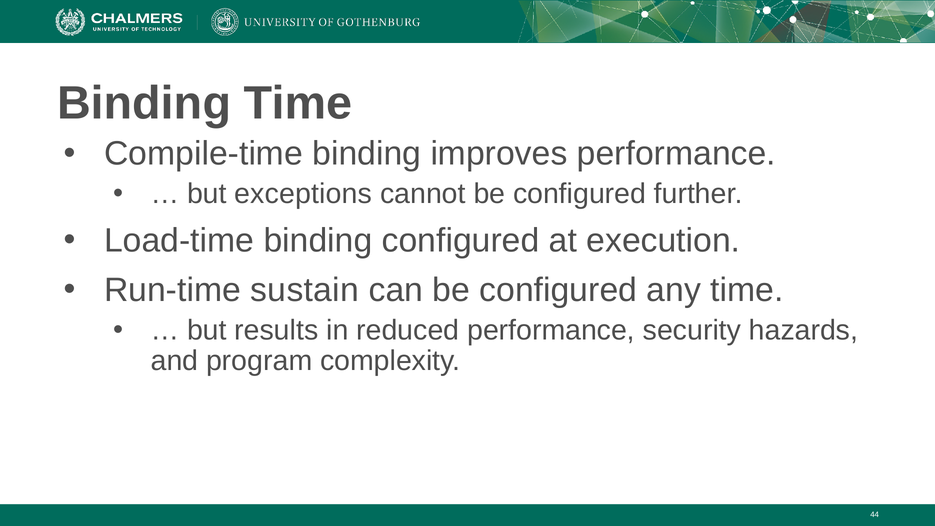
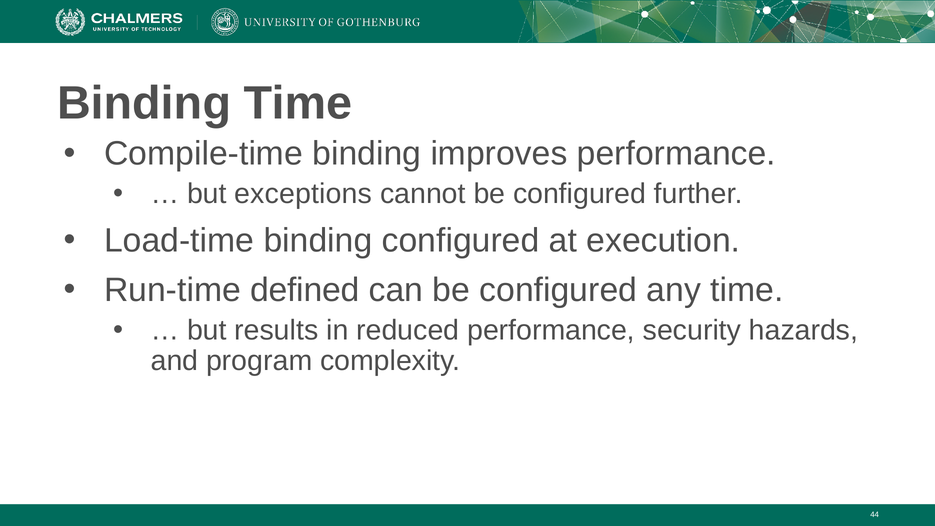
sustain: sustain -> defined (305, 290)
